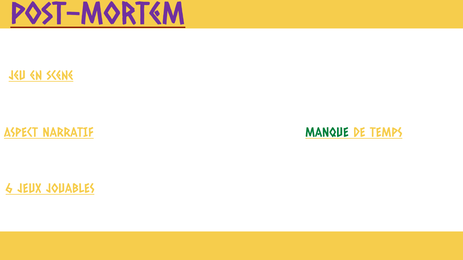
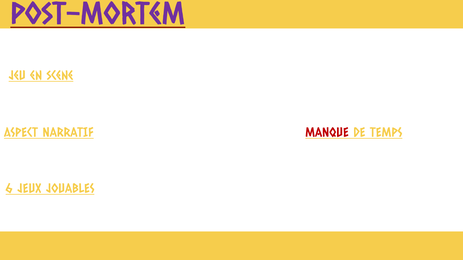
MANQUE colour: green -> red (327, 133)
